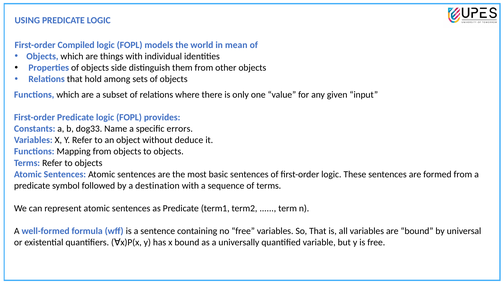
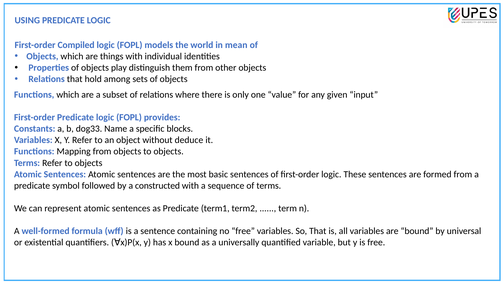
side: side -> play (119, 68)
errors: errors -> blocks (180, 129)
destination: destination -> constructed (158, 185)
